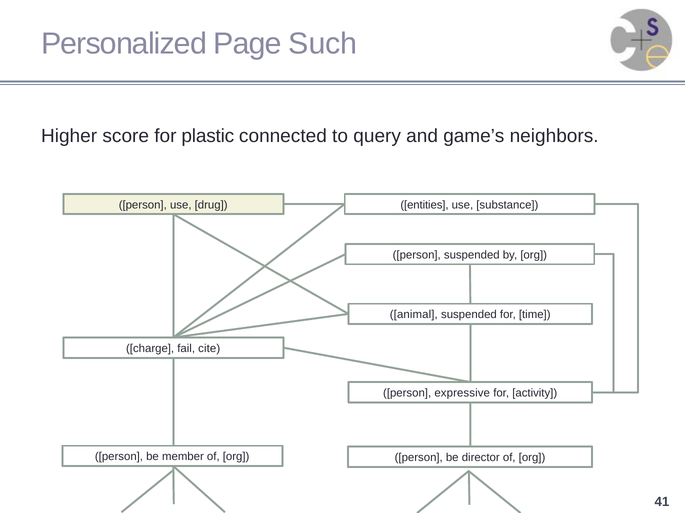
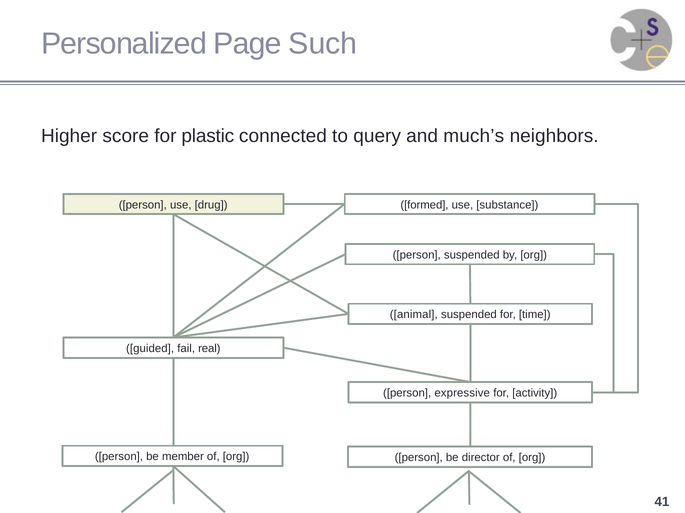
game’s: game’s -> much’s (474, 136)
entities: entities -> formed (424, 205)
charge: charge -> guided (150, 349)
cite: cite -> real (209, 349)
